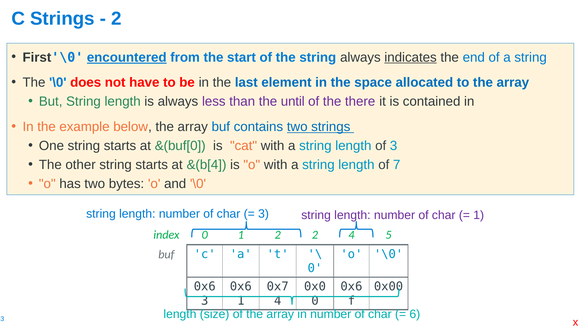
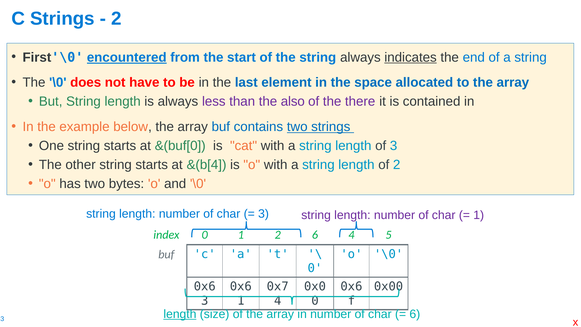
until: until -> also (293, 101)
of 7: 7 -> 2 (397, 165)
2 2: 2 -> 6 (315, 235)
length underline: none -> present (180, 314)
